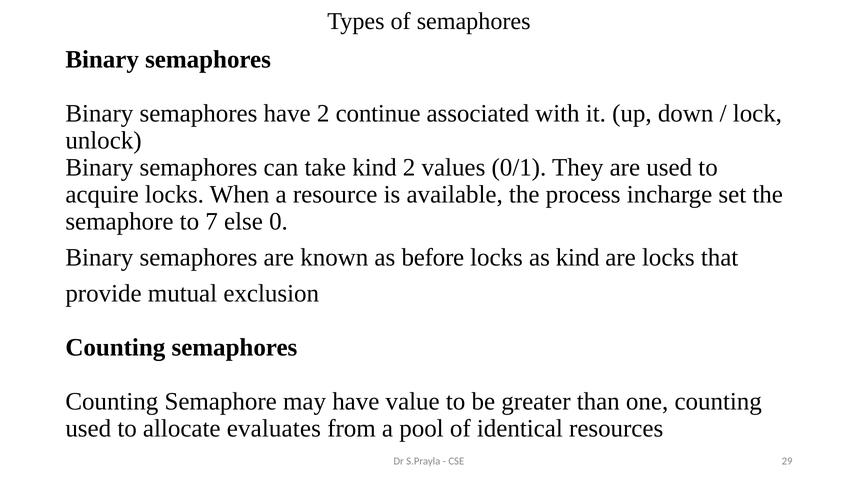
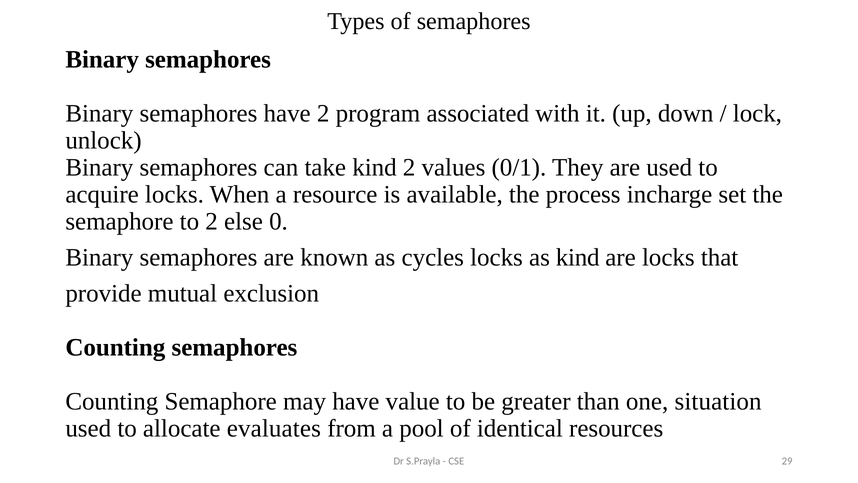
continue: continue -> program (378, 114)
to 7: 7 -> 2 (212, 222)
before: before -> cycles (433, 257)
one counting: counting -> situation (718, 401)
